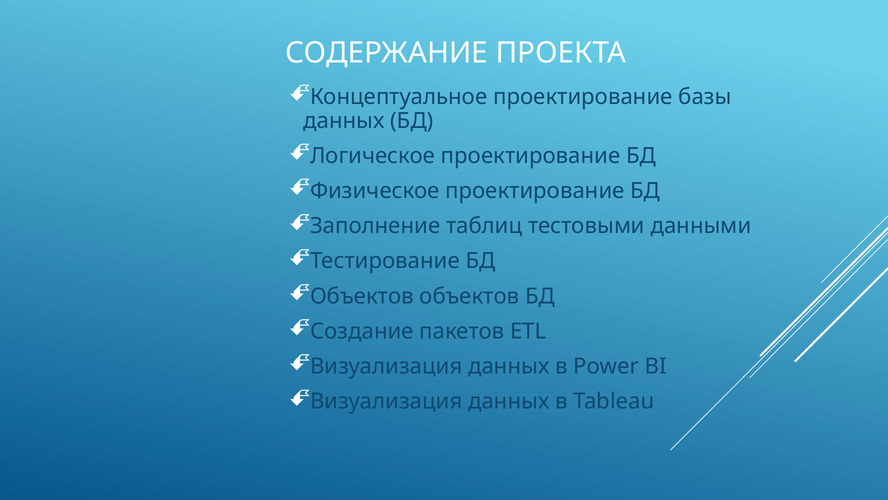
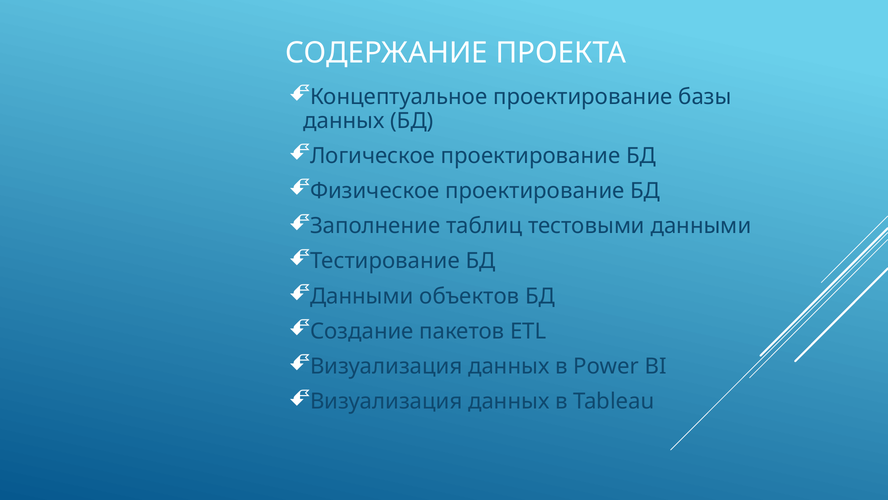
Объектов: Объектов -> Данными (362, 296)
